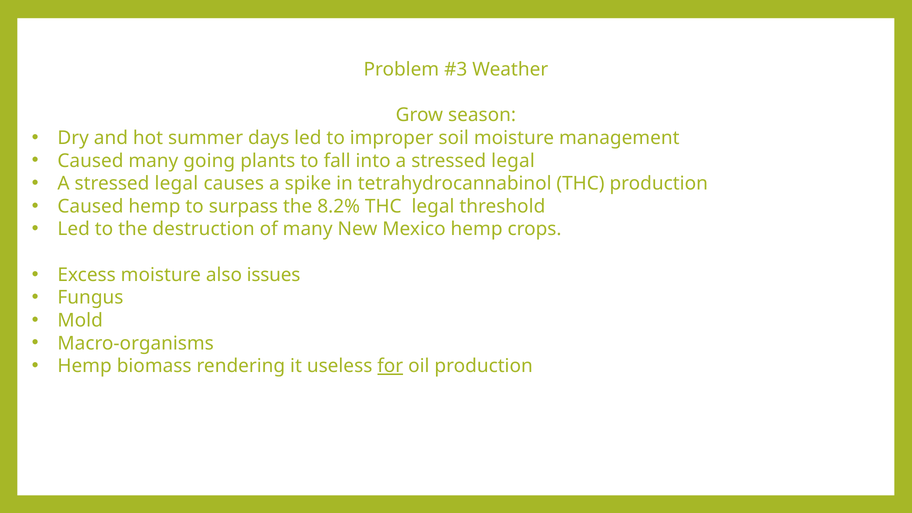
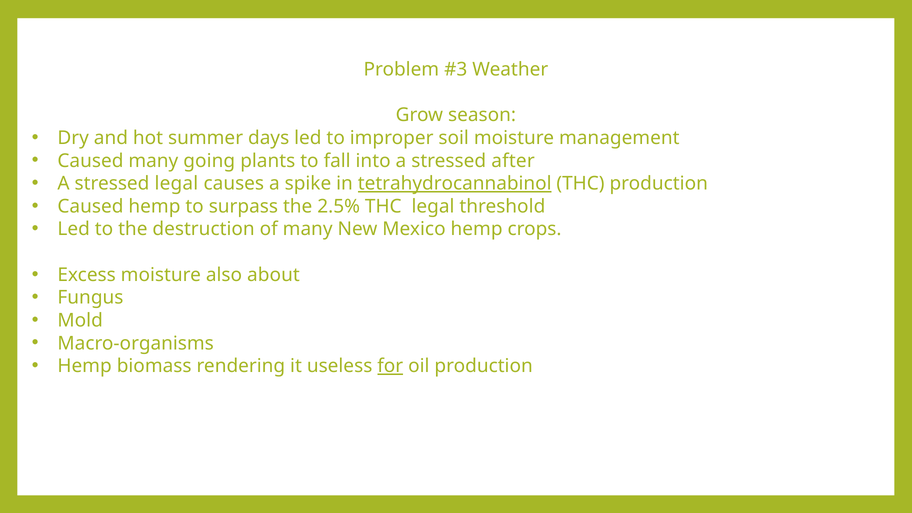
into a stressed legal: legal -> after (513, 161)
tetrahydrocannabinol underline: none -> present (455, 184)
8.2%: 8.2% -> 2.5% (339, 206)
issues: issues -> about (273, 275)
